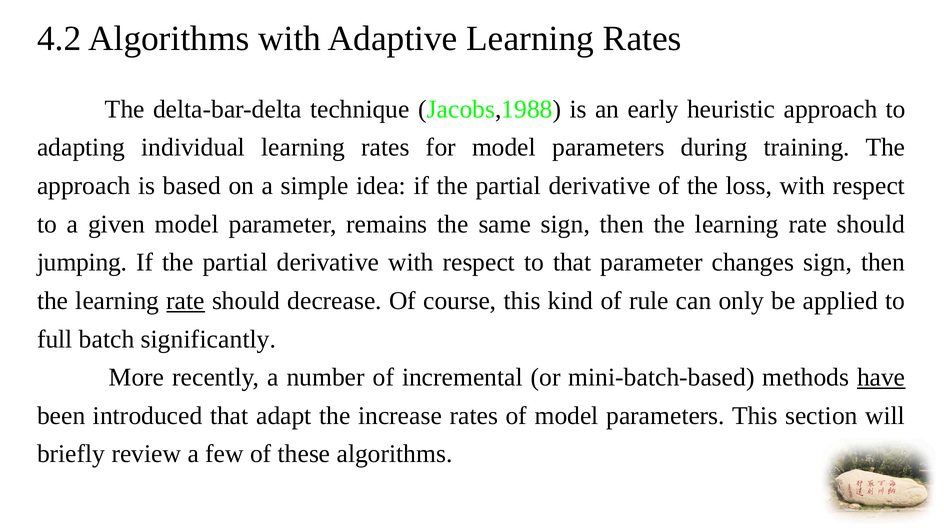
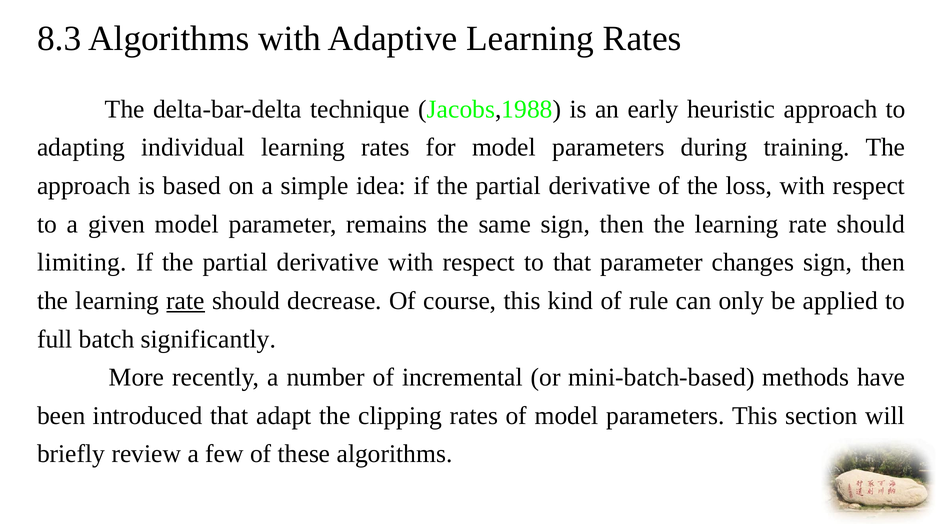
4.2: 4.2 -> 8.3 (59, 38)
jumping: jumping -> limiting (82, 262)
have underline: present -> none (881, 377)
increase: increase -> clipping (400, 416)
